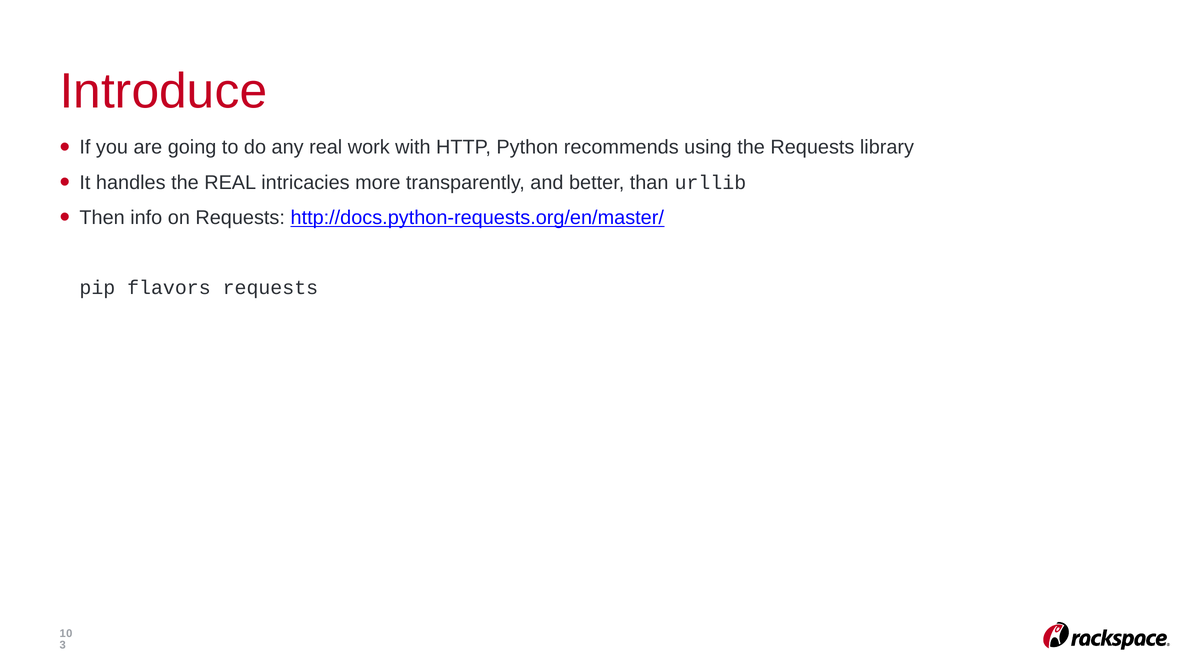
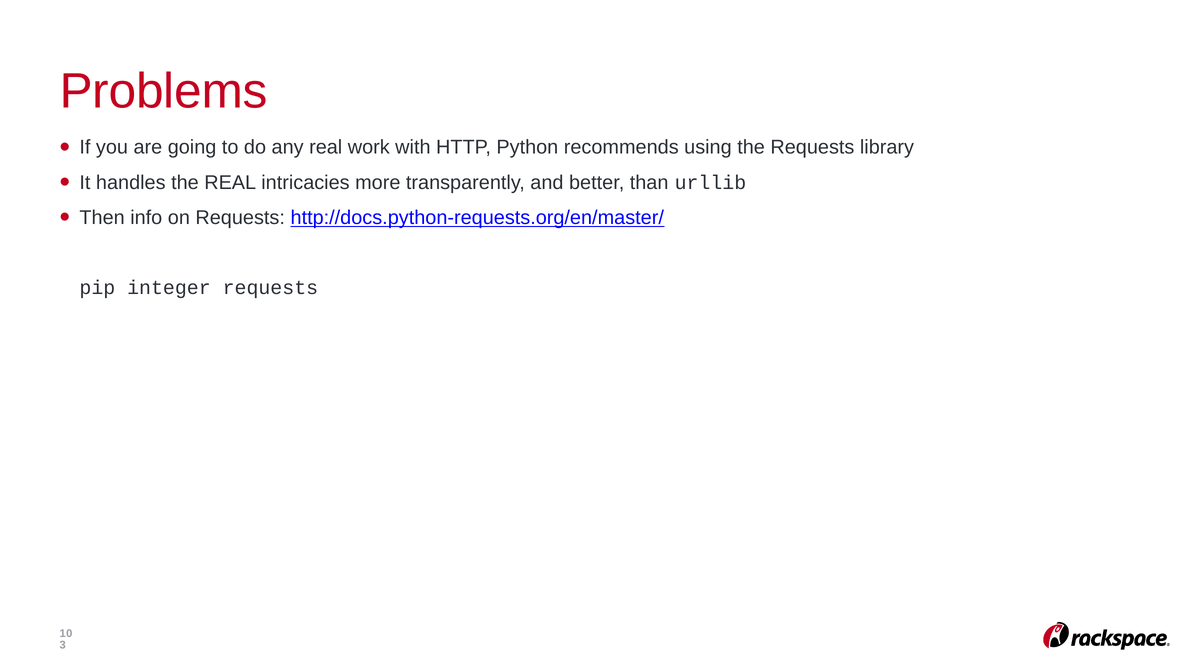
Introduce: Introduce -> Problems (164, 91)
flavors: flavors -> integer (169, 288)
